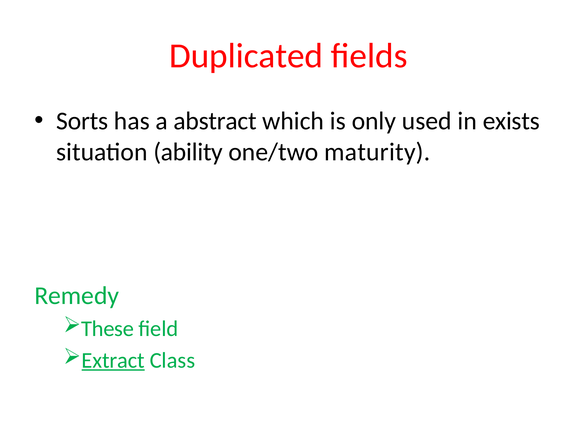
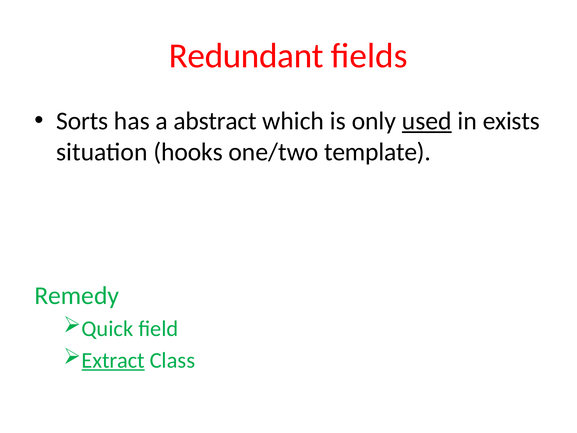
Duplicated: Duplicated -> Redundant (246, 56)
used underline: none -> present (427, 121)
ability: ability -> hooks (188, 152)
maturity: maturity -> template (378, 152)
These: These -> Quick (107, 329)
